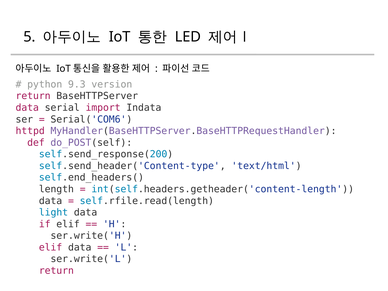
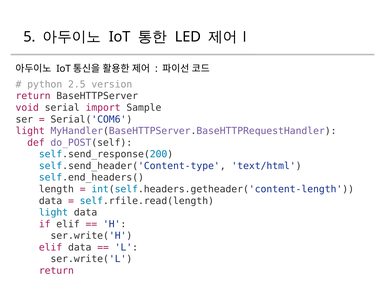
9.3: 9.3 -> 2.5 (77, 84)
data: data -> void (27, 108)
Indata: Indata -> Sample (144, 108)
httpd: httpd -> light (30, 131)
